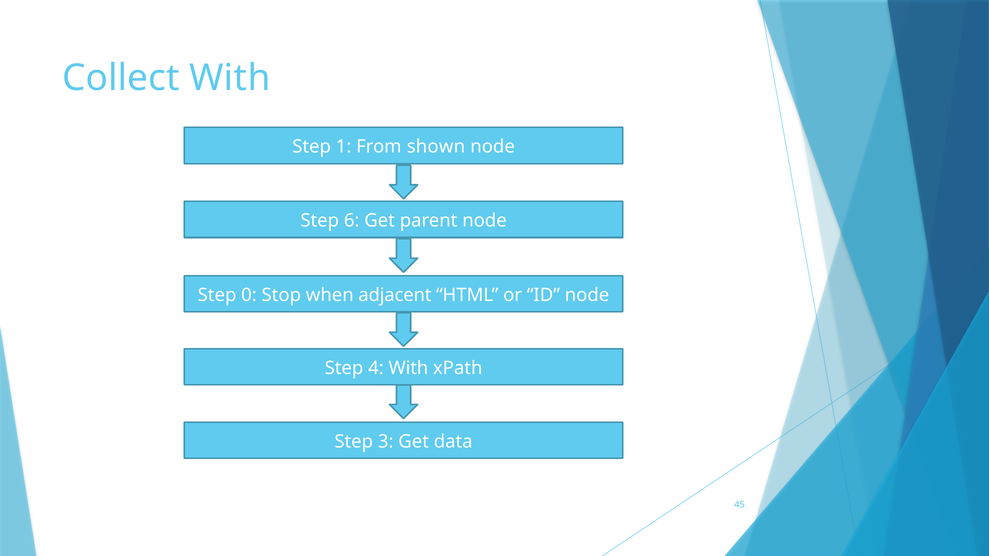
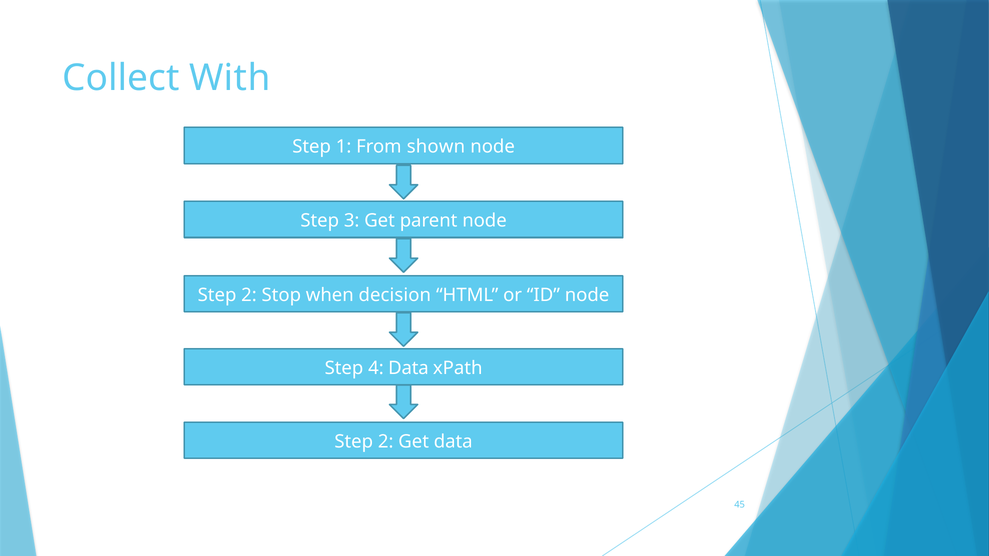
6: 6 -> 3 (352, 221)
0: 0 -> 2 (249, 295)
adjacent: adjacent -> decision (395, 295)
4 With: With -> Data (408, 368)
3: 3 -> 2 (386, 442)
